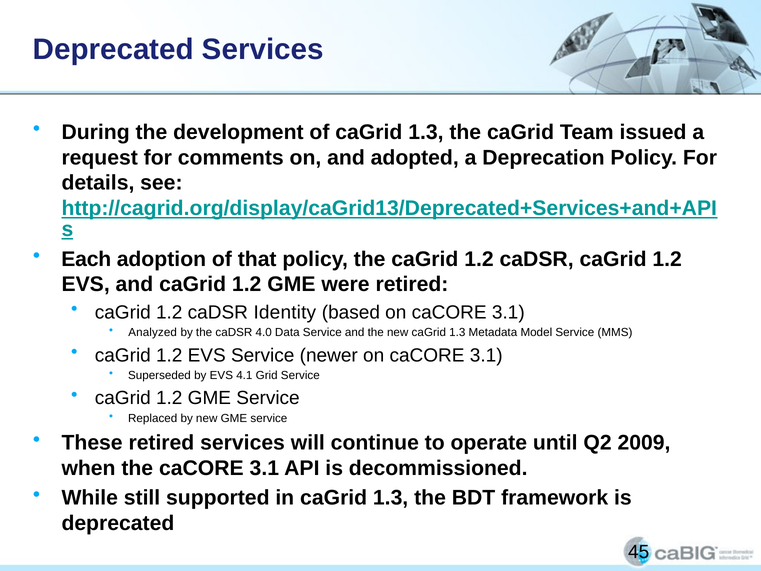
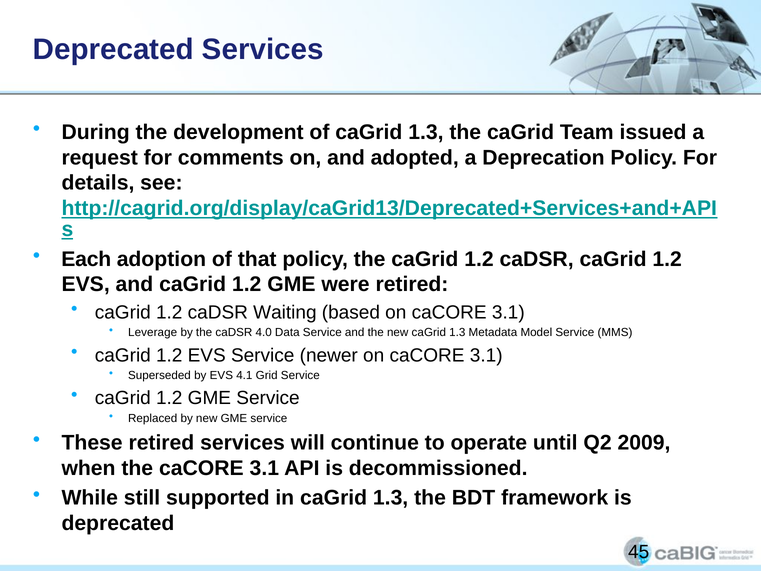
Identity: Identity -> Waiting (285, 312)
Analyzed: Analyzed -> Leverage (153, 332)
